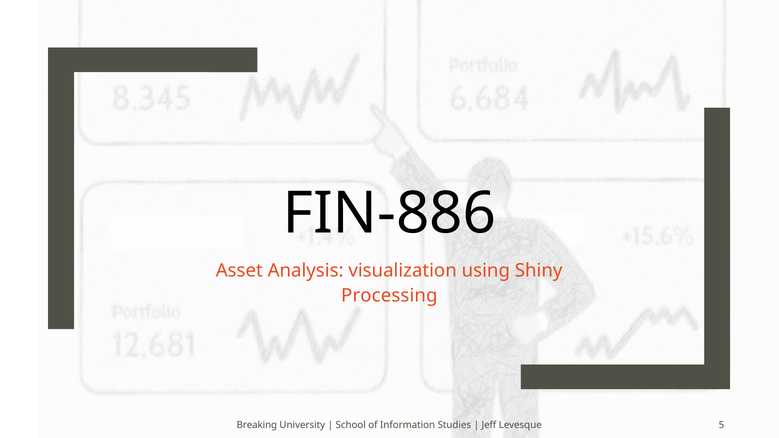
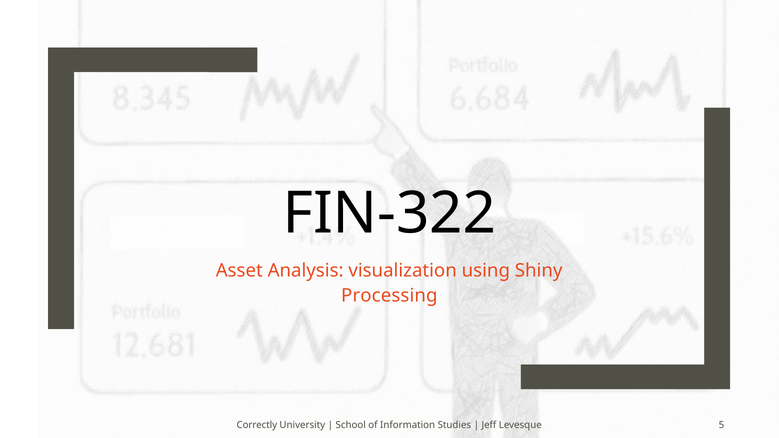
FIN-886: FIN-886 -> FIN-322 (390, 214)
Breaking: Breaking -> Correctly (257, 425)
